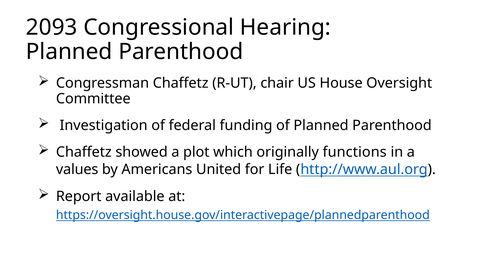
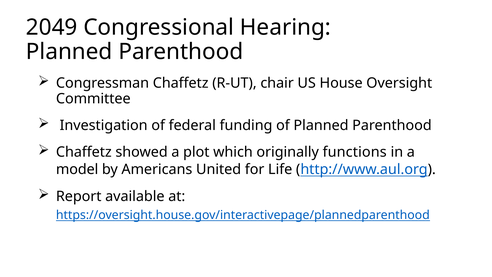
2093: 2093 -> 2049 (52, 27)
values: values -> model (77, 169)
